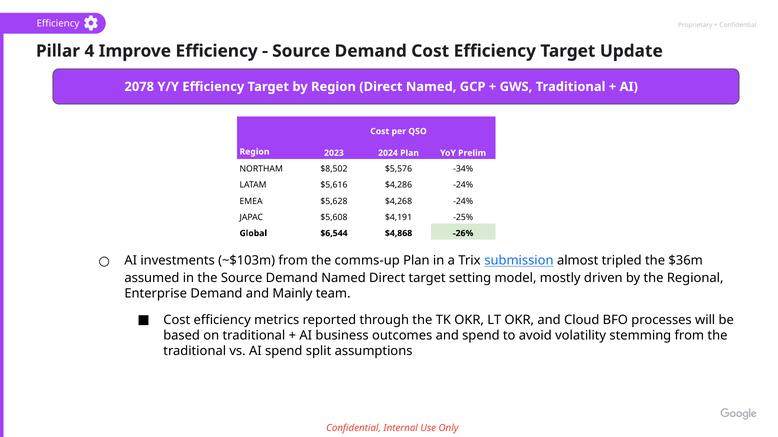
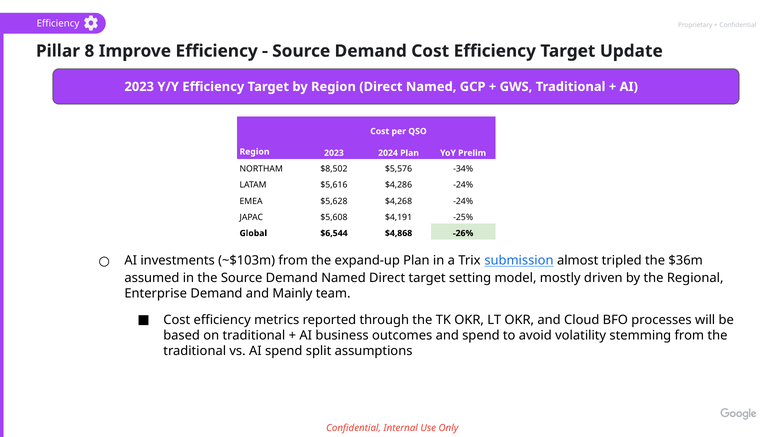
4: 4 -> 8 (89, 51)
2078: 2078 -> 2023 (139, 87)
comms-up: comms-up -> expand-up (367, 261)
